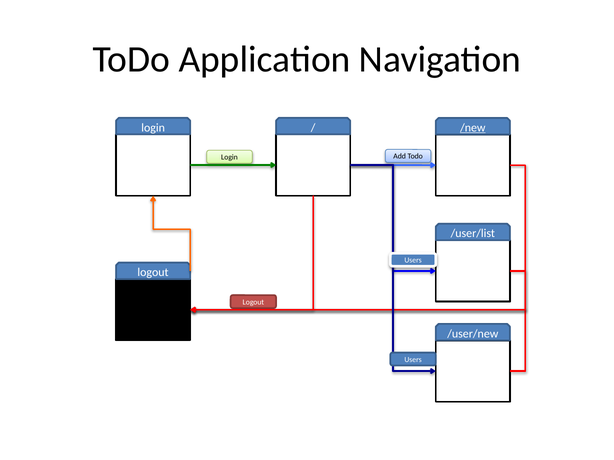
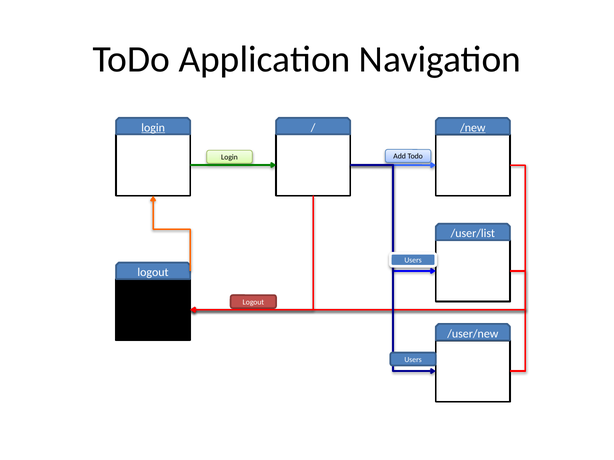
login underline: none -> present (153, 128)
